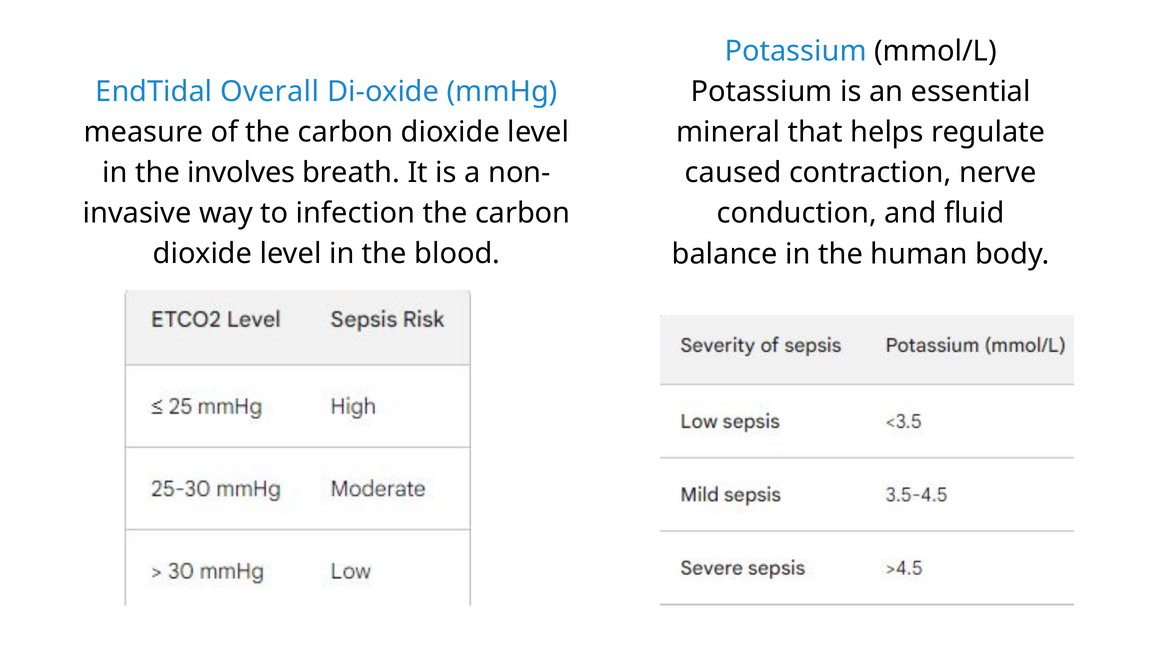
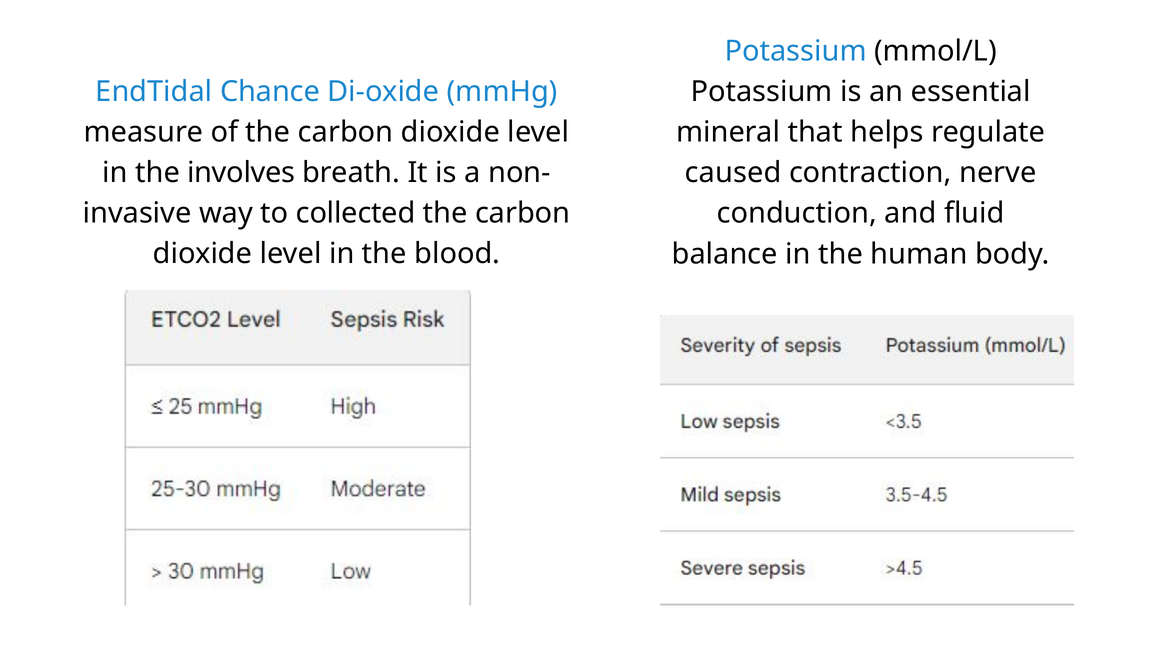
Overall: Overall -> Chance (270, 91)
infection: infection -> collected (356, 213)
